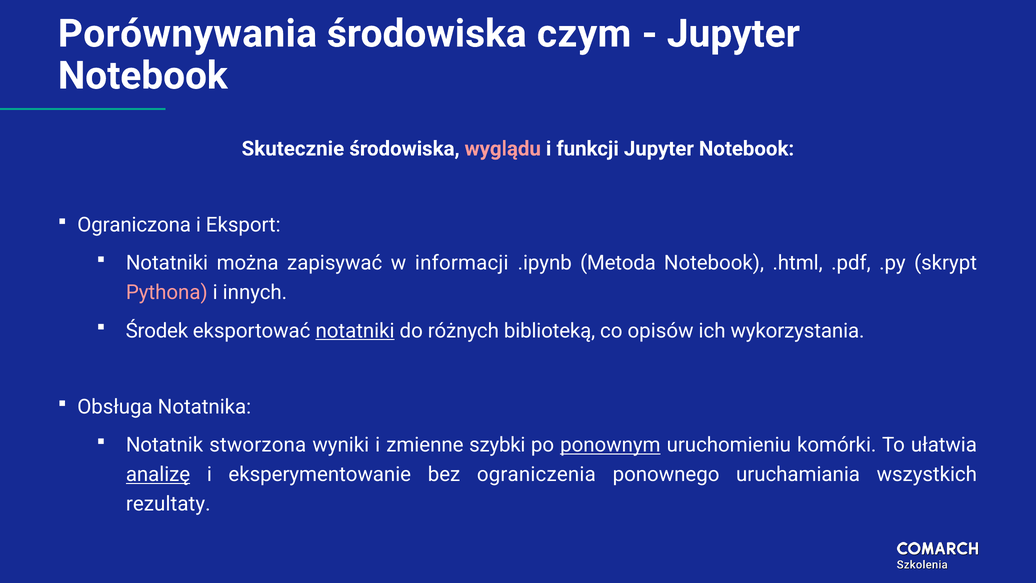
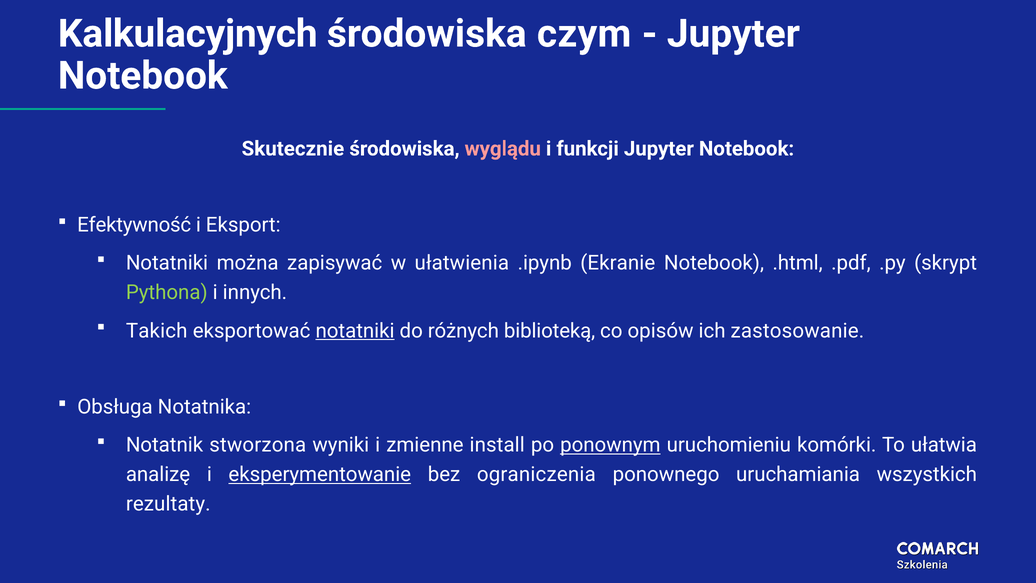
Porównywania: Porównywania -> Kalkulacyjnych (188, 34)
Ograniczona: Ograniczona -> Efektywność (134, 225)
informacji: informacji -> ułatwienia (462, 263)
Metoda: Metoda -> Ekranie (618, 263)
Pythona colour: pink -> light green (167, 293)
Środek: Środek -> Takich (157, 331)
wykorzystania: wykorzystania -> zastosowanie (797, 331)
szybki: szybki -> install (497, 445)
analizę underline: present -> none (158, 474)
eksperymentowanie underline: none -> present (320, 474)
